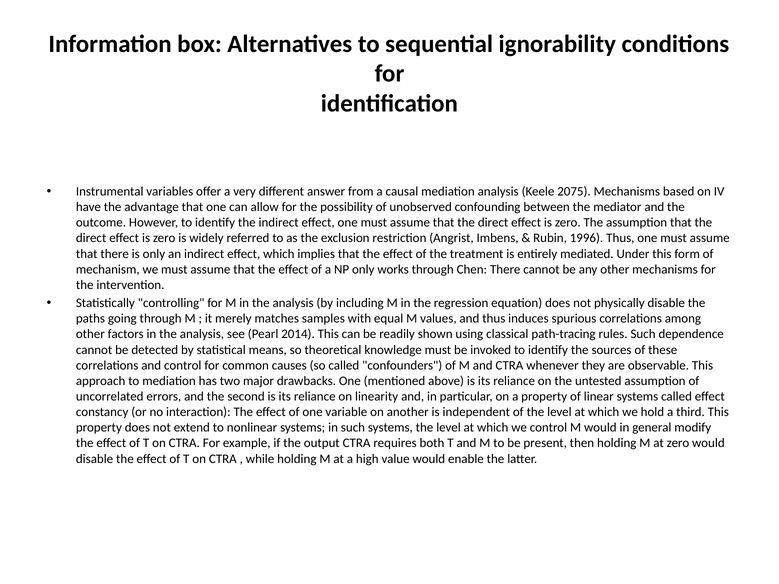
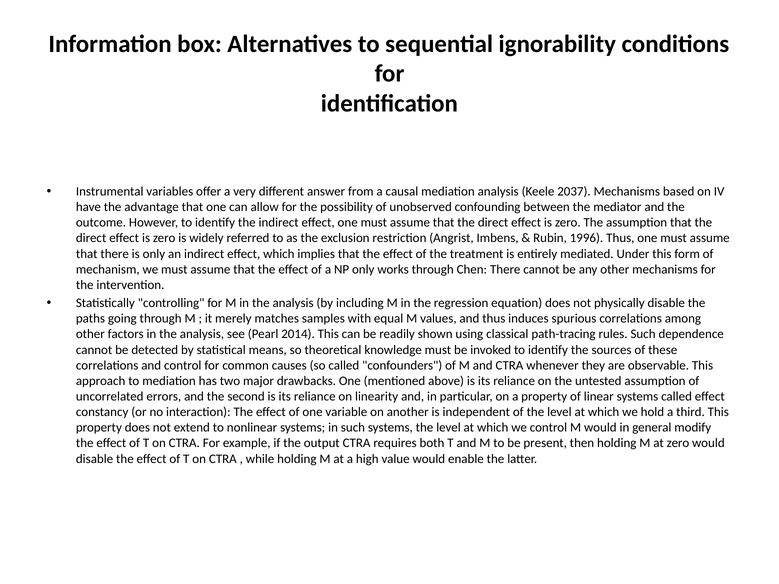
2075: 2075 -> 2037 (574, 192)
